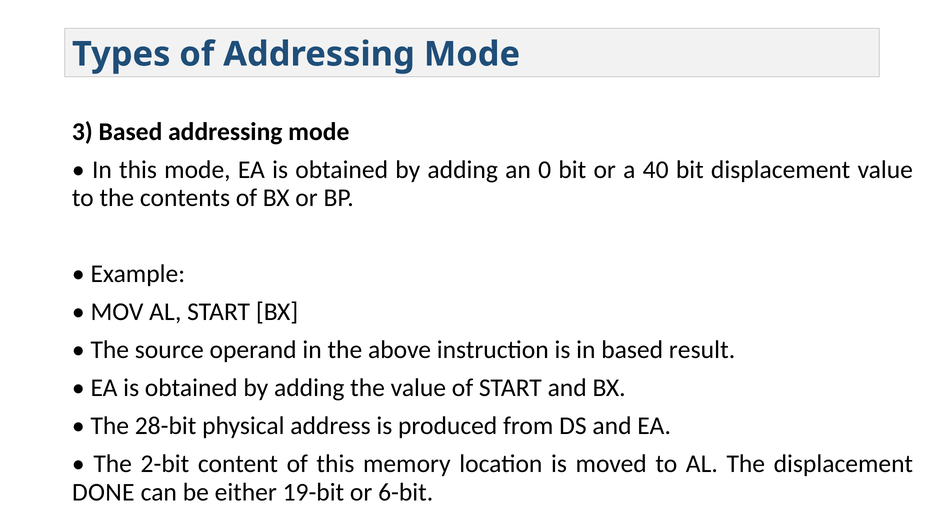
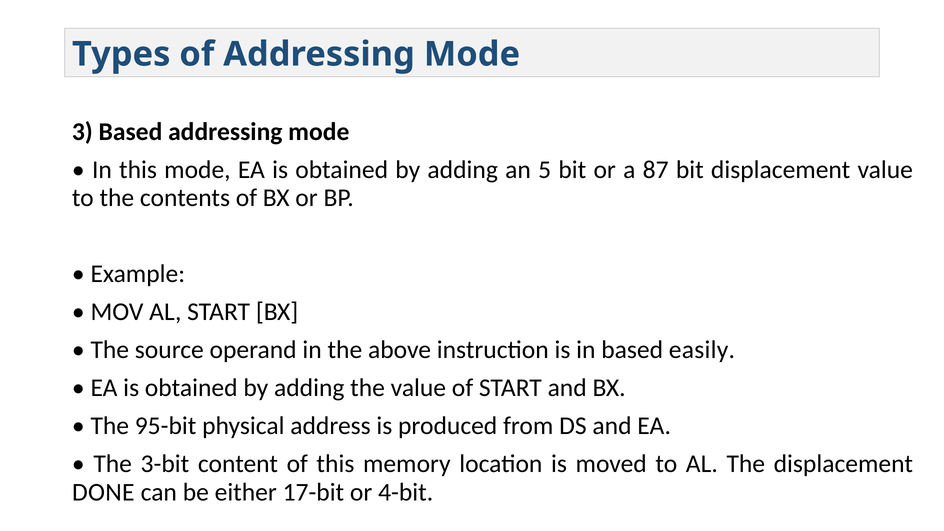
0: 0 -> 5 (545, 170)
40: 40 -> 87 (656, 170)
result: result -> easily (702, 350)
28-bit: 28-bit -> 95-bit (166, 426)
2-bit: 2-bit -> 3-bit (165, 464)
19-bit: 19-bit -> 17-bit (313, 492)
6-bit: 6-bit -> 4-bit (406, 492)
